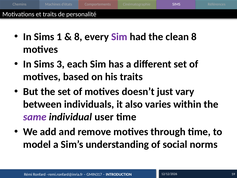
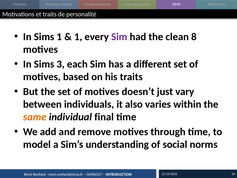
8: 8 -> 1 (78, 37)
same colour: purple -> orange (35, 117)
user: user -> final (104, 117)
